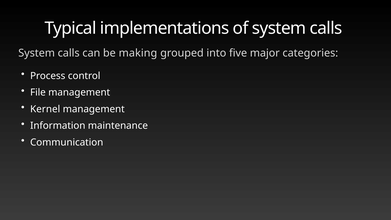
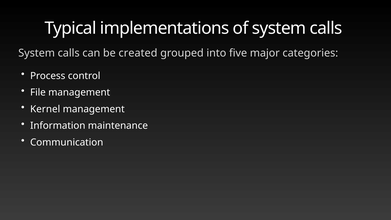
making: making -> created (138, 53)
